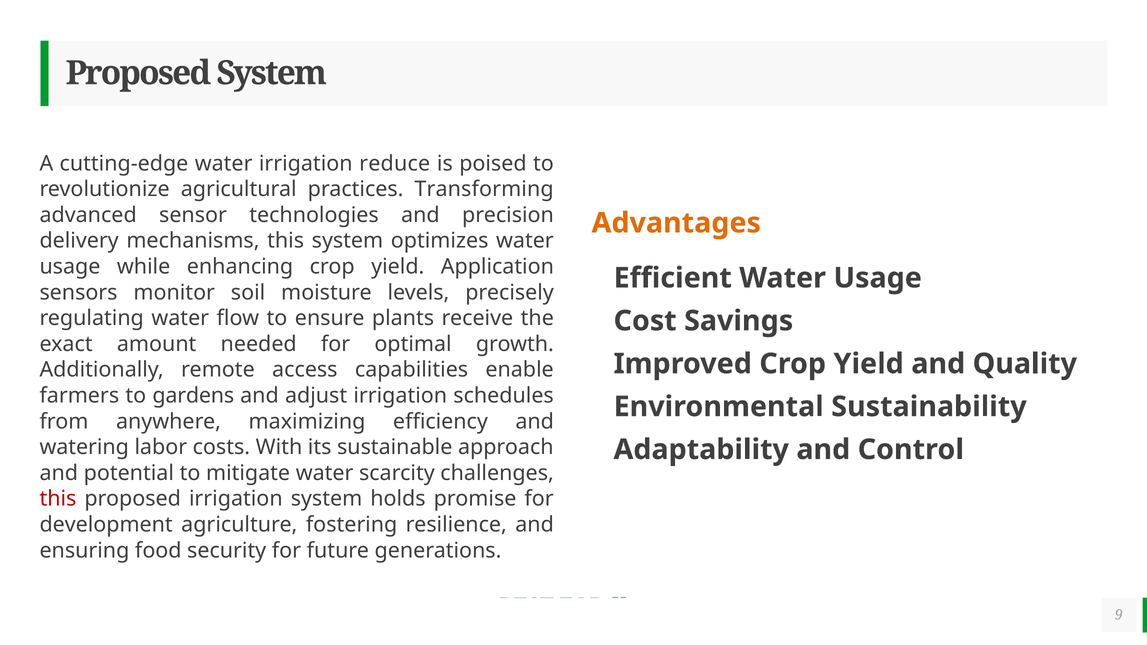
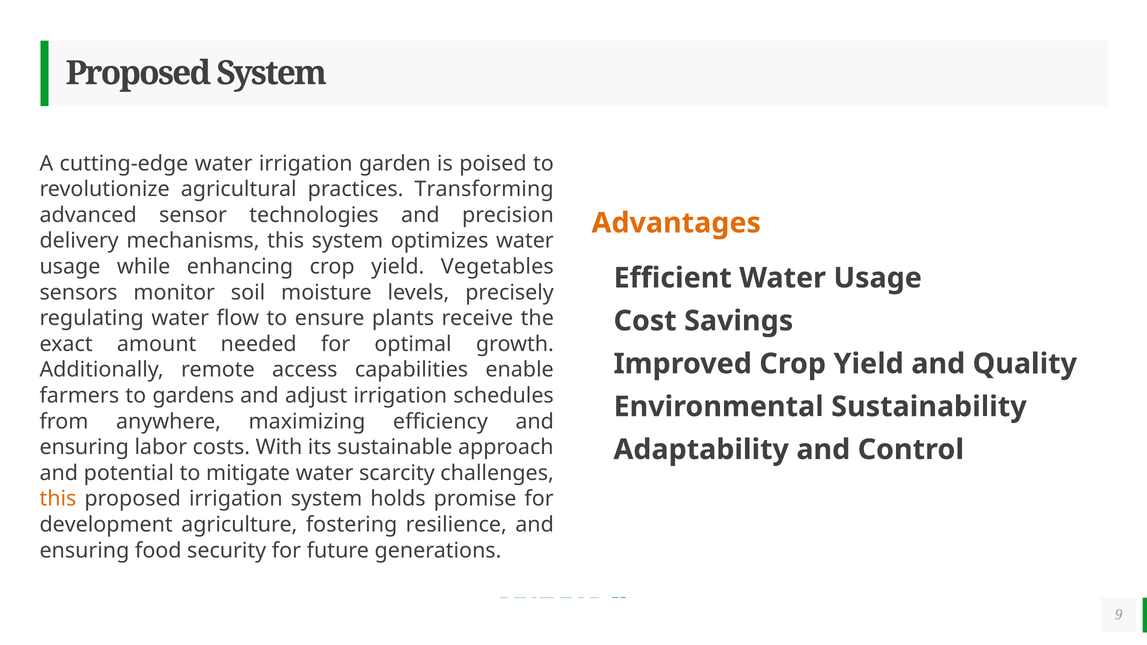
reduce: reduce -> garden (395, 164)
Application: Application -> Vegetables (497, 267)
watering: watering -> ensuring (84, 447)
this colour: red -> orange (58, 499)
